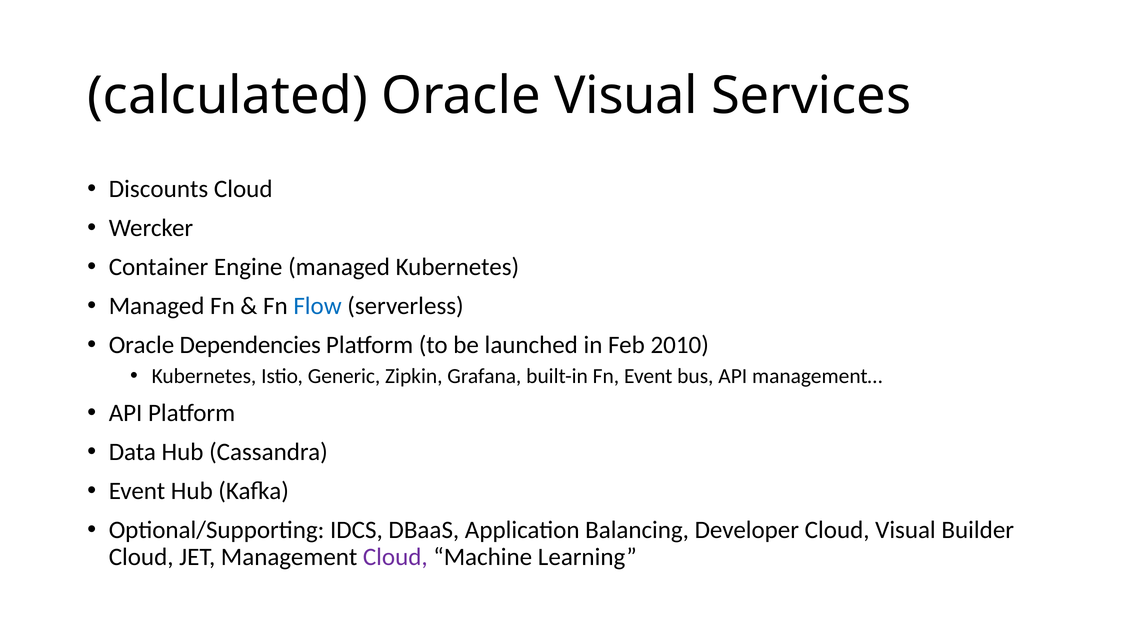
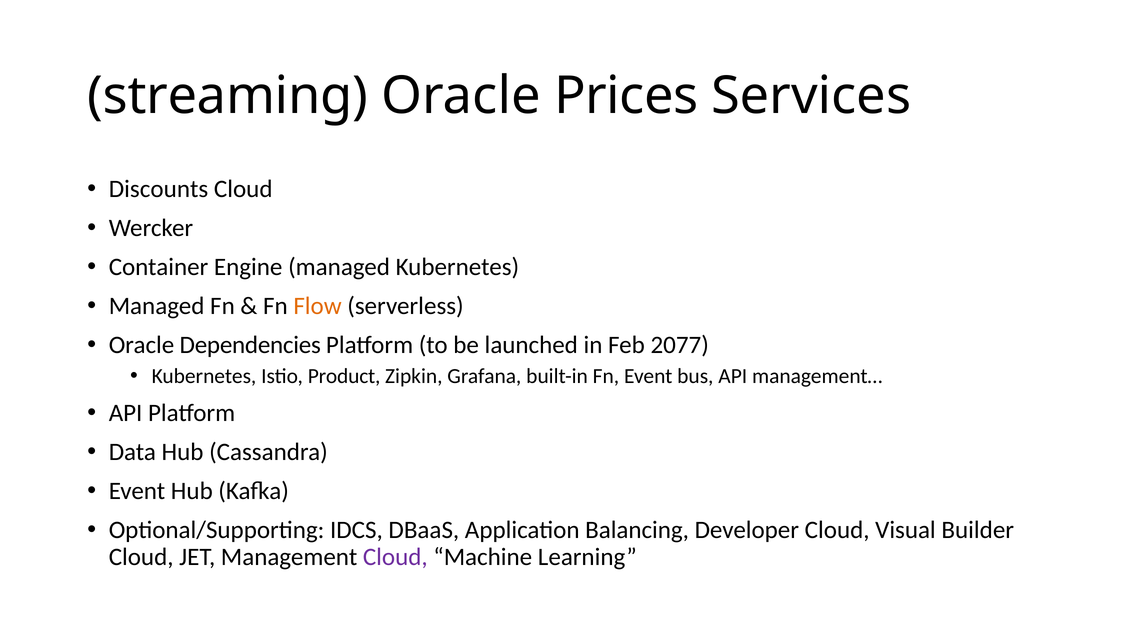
calculated: calculated -> streaming (228, 96)
Oracle Visual: Visual -> Prices (626, 96)
Flow colour: blue -> orange (318, 306)
2010: 2010 -> 2077 (680, 345)
Generic: Generic -> Product (344, 376)
